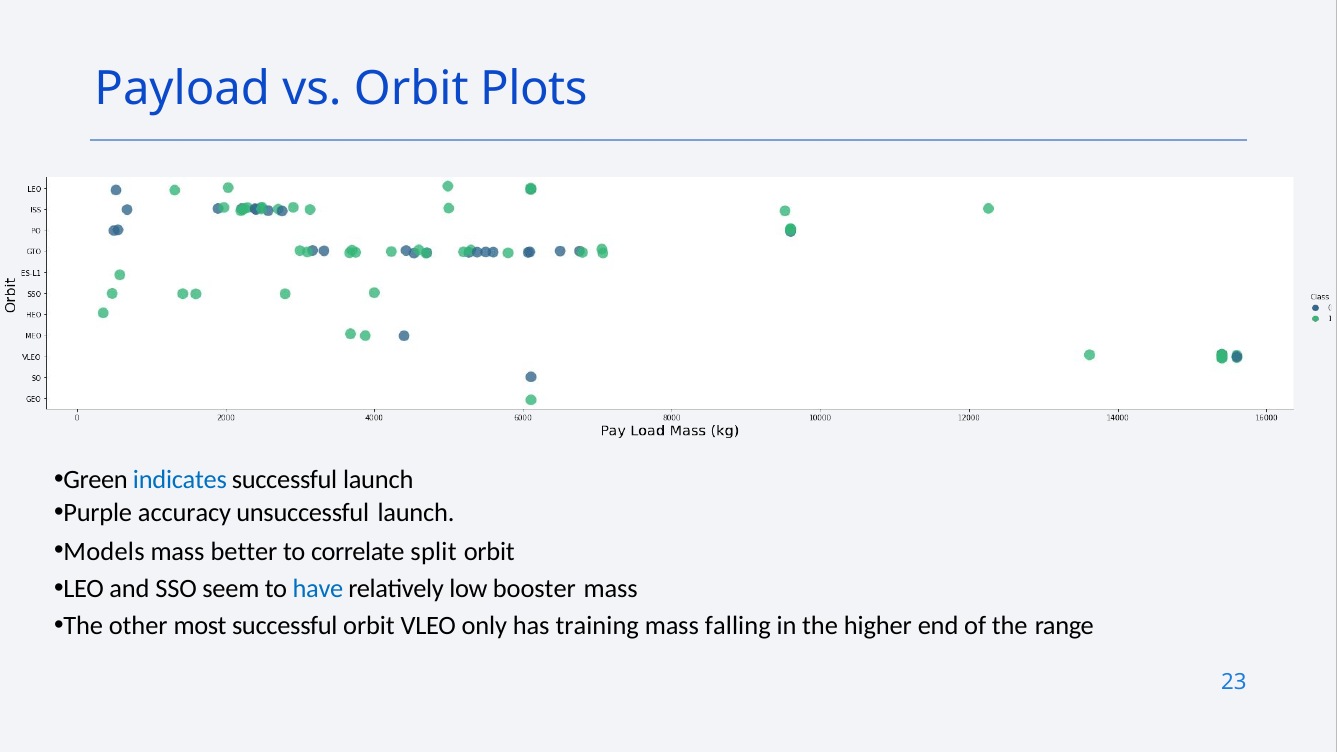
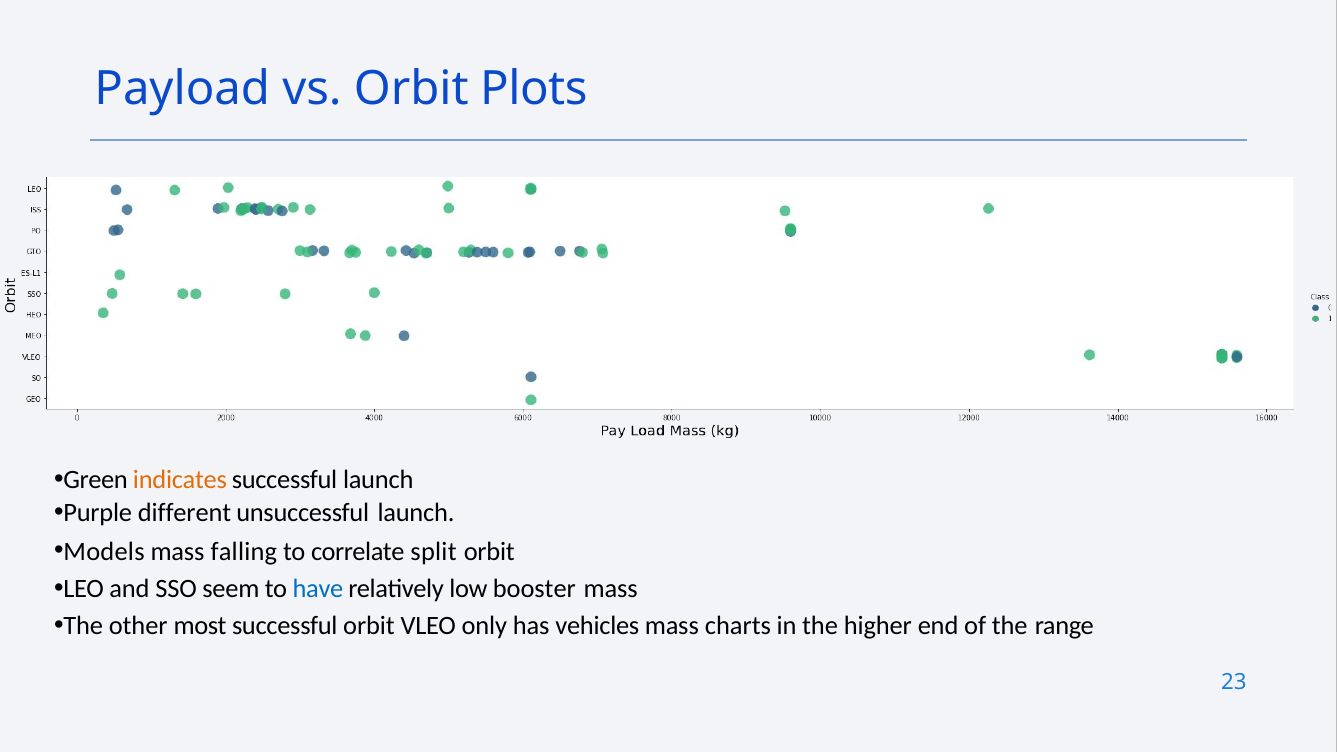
indicates colour: blue -> orange (180, 480)
accuracy: accuracy -> different (185, 513)
better: better -> falling (244, 552)
training: training -> vehicles (597, 626)
falling: falling -> charts (738, 626)
